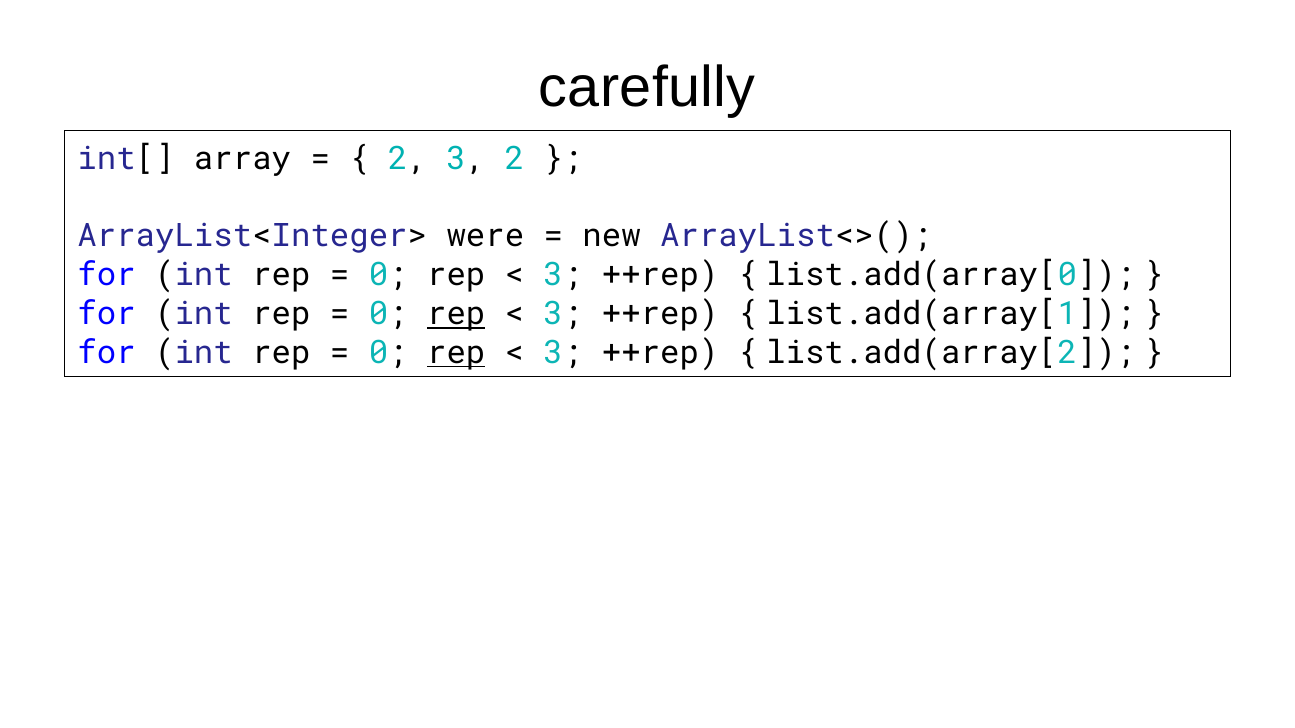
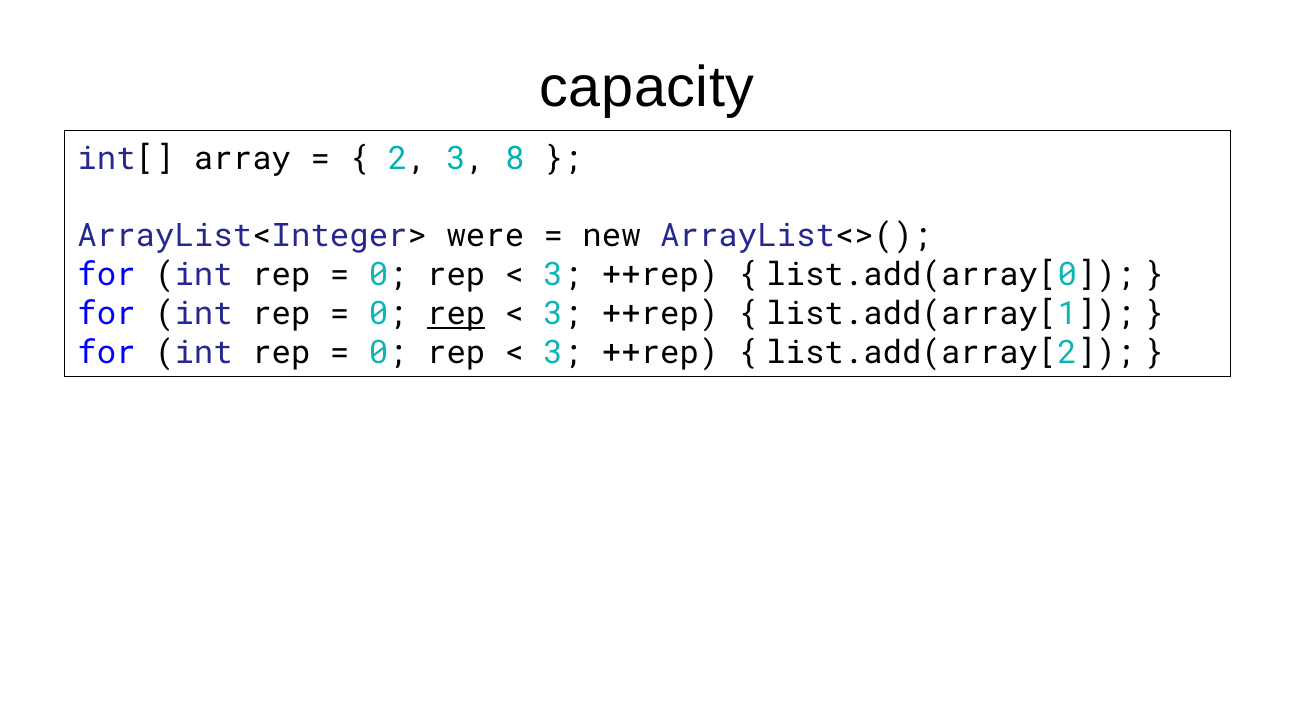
carefully: carefully -> capacity (647, 87)
3 2: 2 -> 8 (515, 159)
rep underline: present -> none (456, 353)
